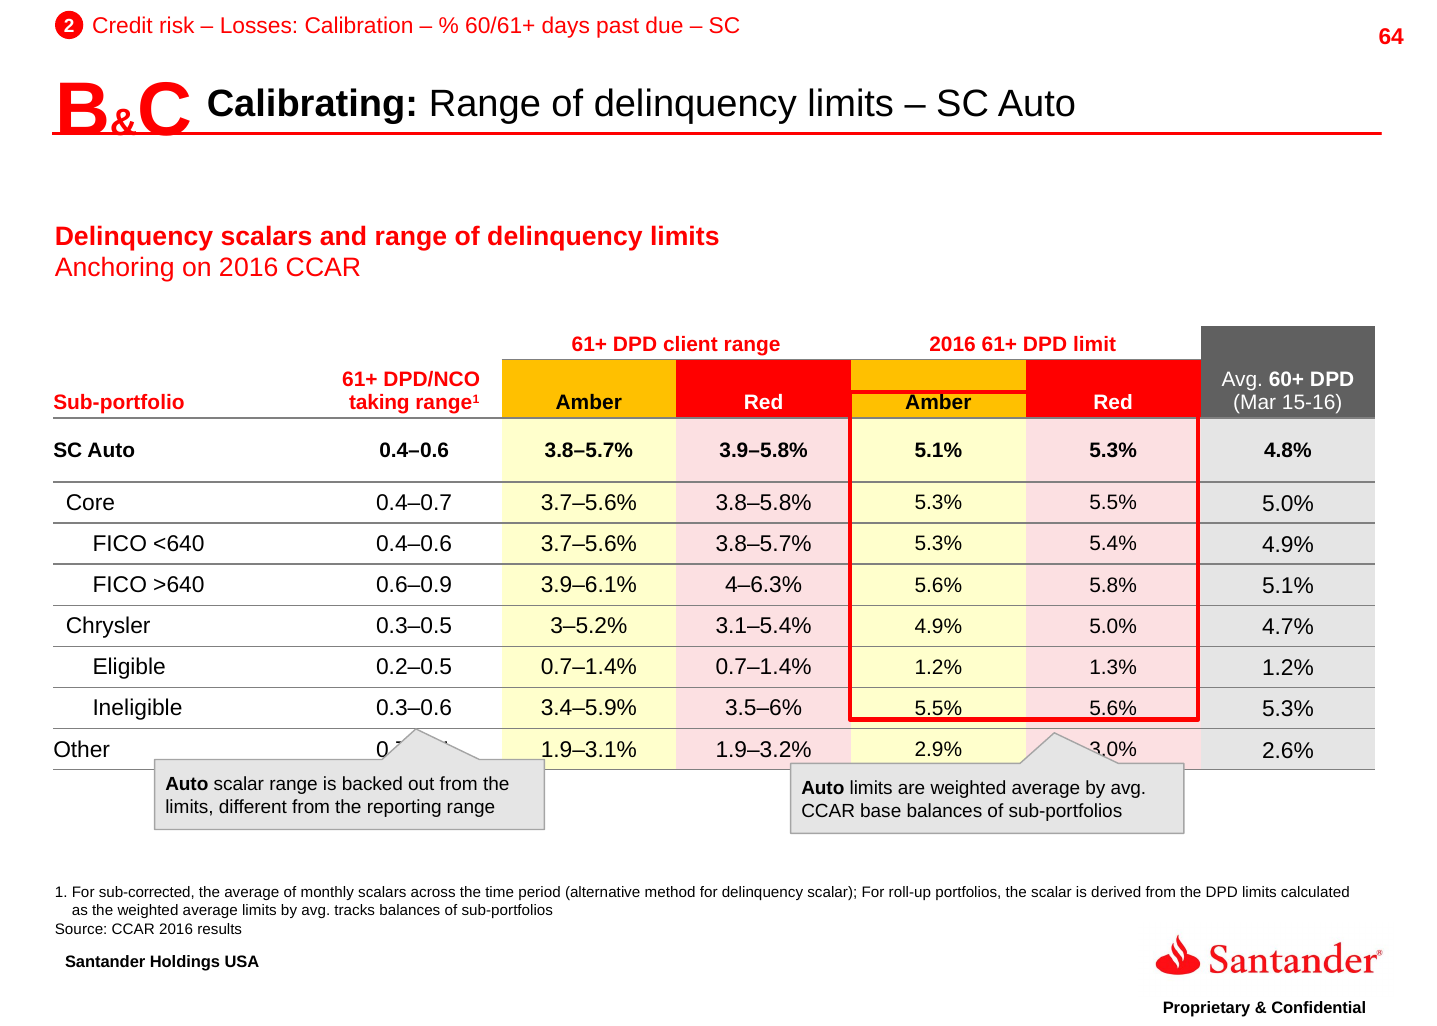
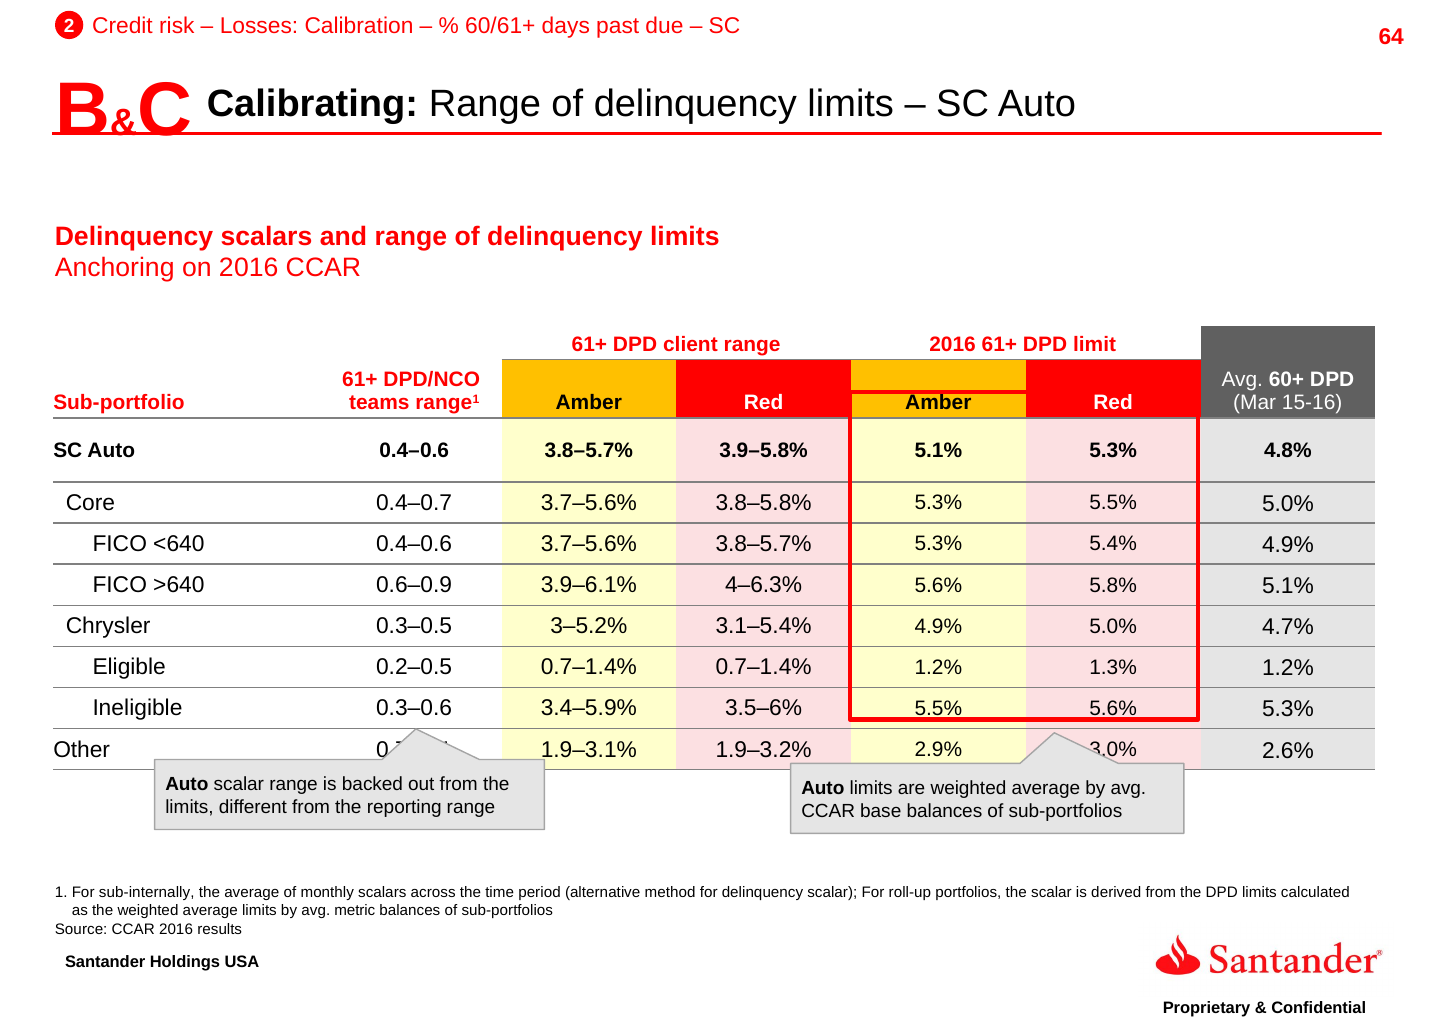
taking: taking -> teams (379, 403)
sub-corrected: sub-corrected -> sub-internally (147, 893)
tracks: tracks -> metric (355, 911)
